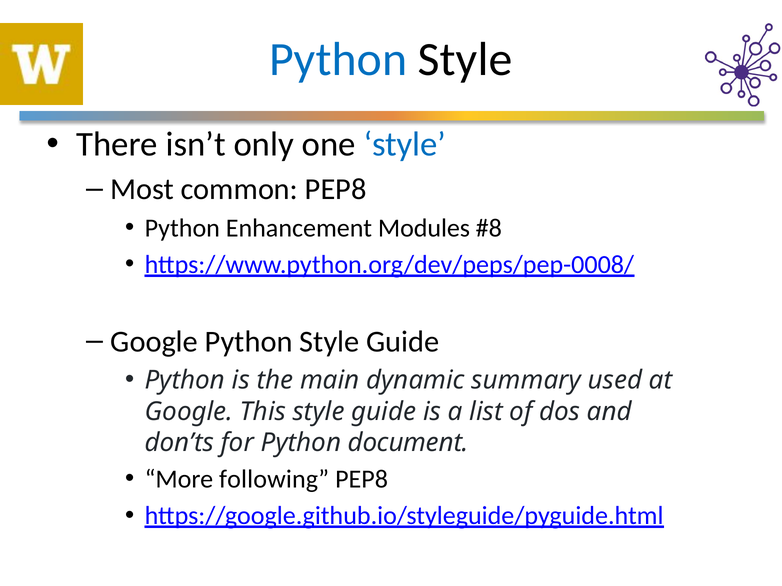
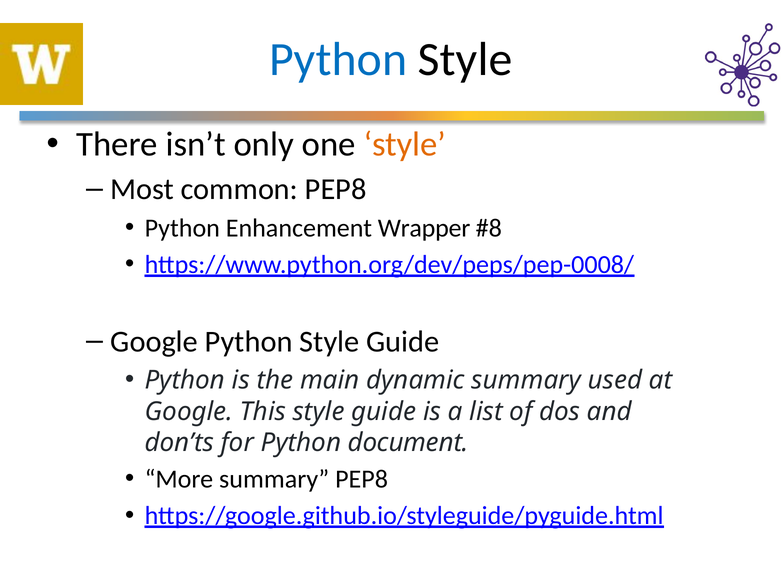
style colour: blue -> orange (405, 145)
Modules: Modules -> Wrapper (424, 228)
More following: following -> summary (274, 480)
